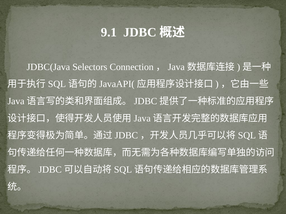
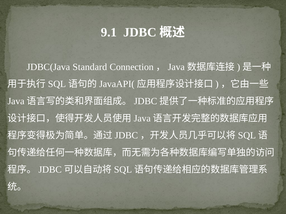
Selectors: Selectors -> Standard (90, 67)
